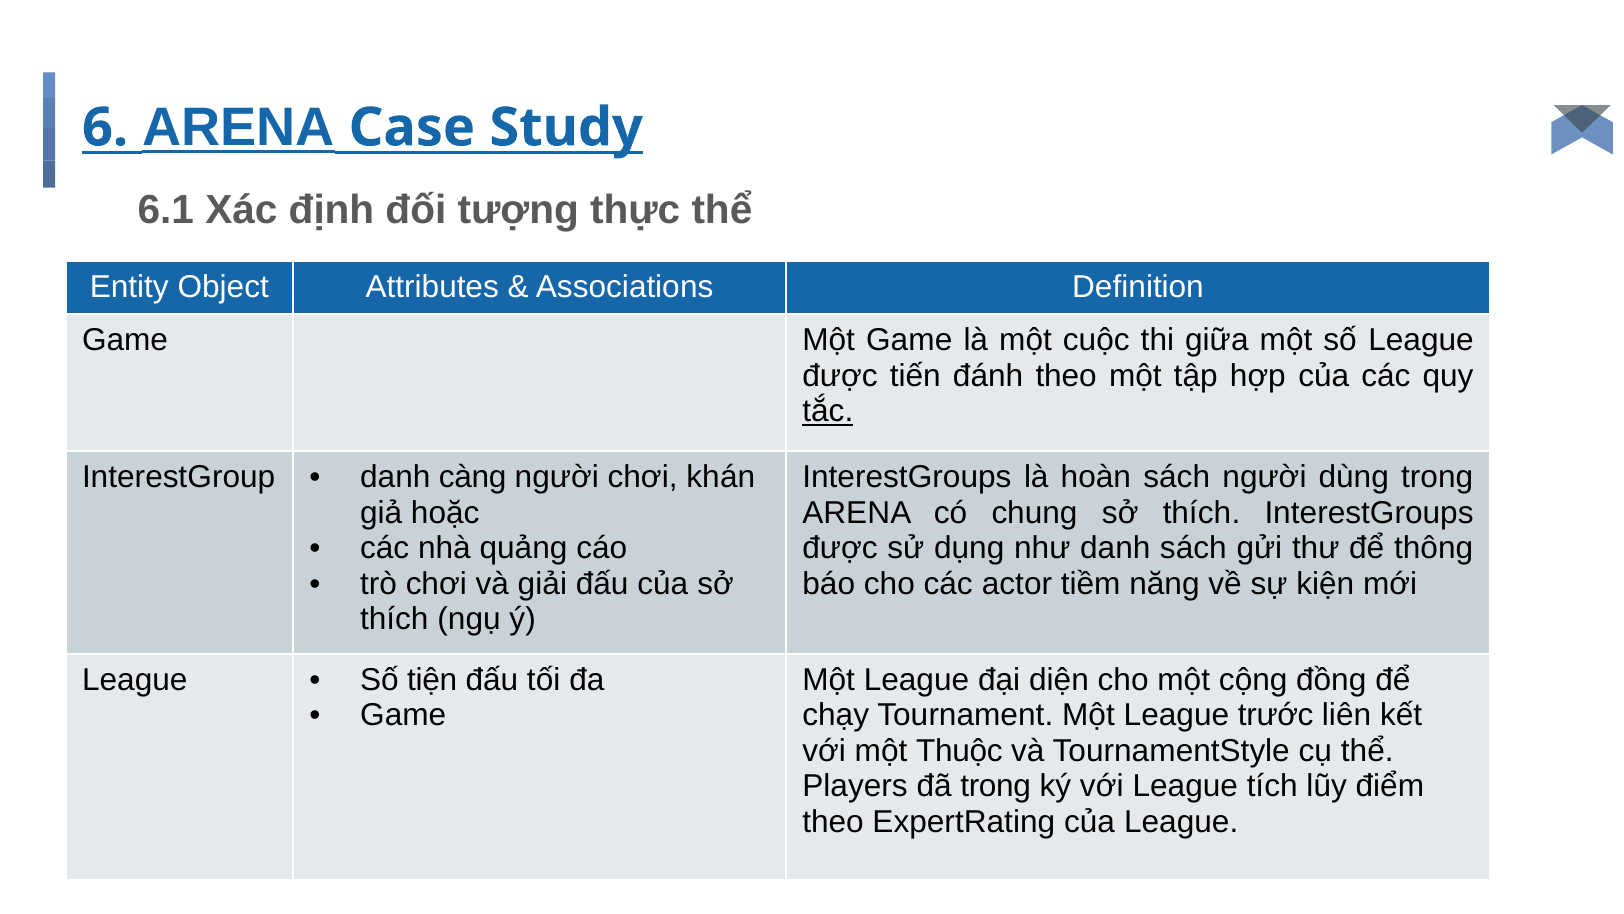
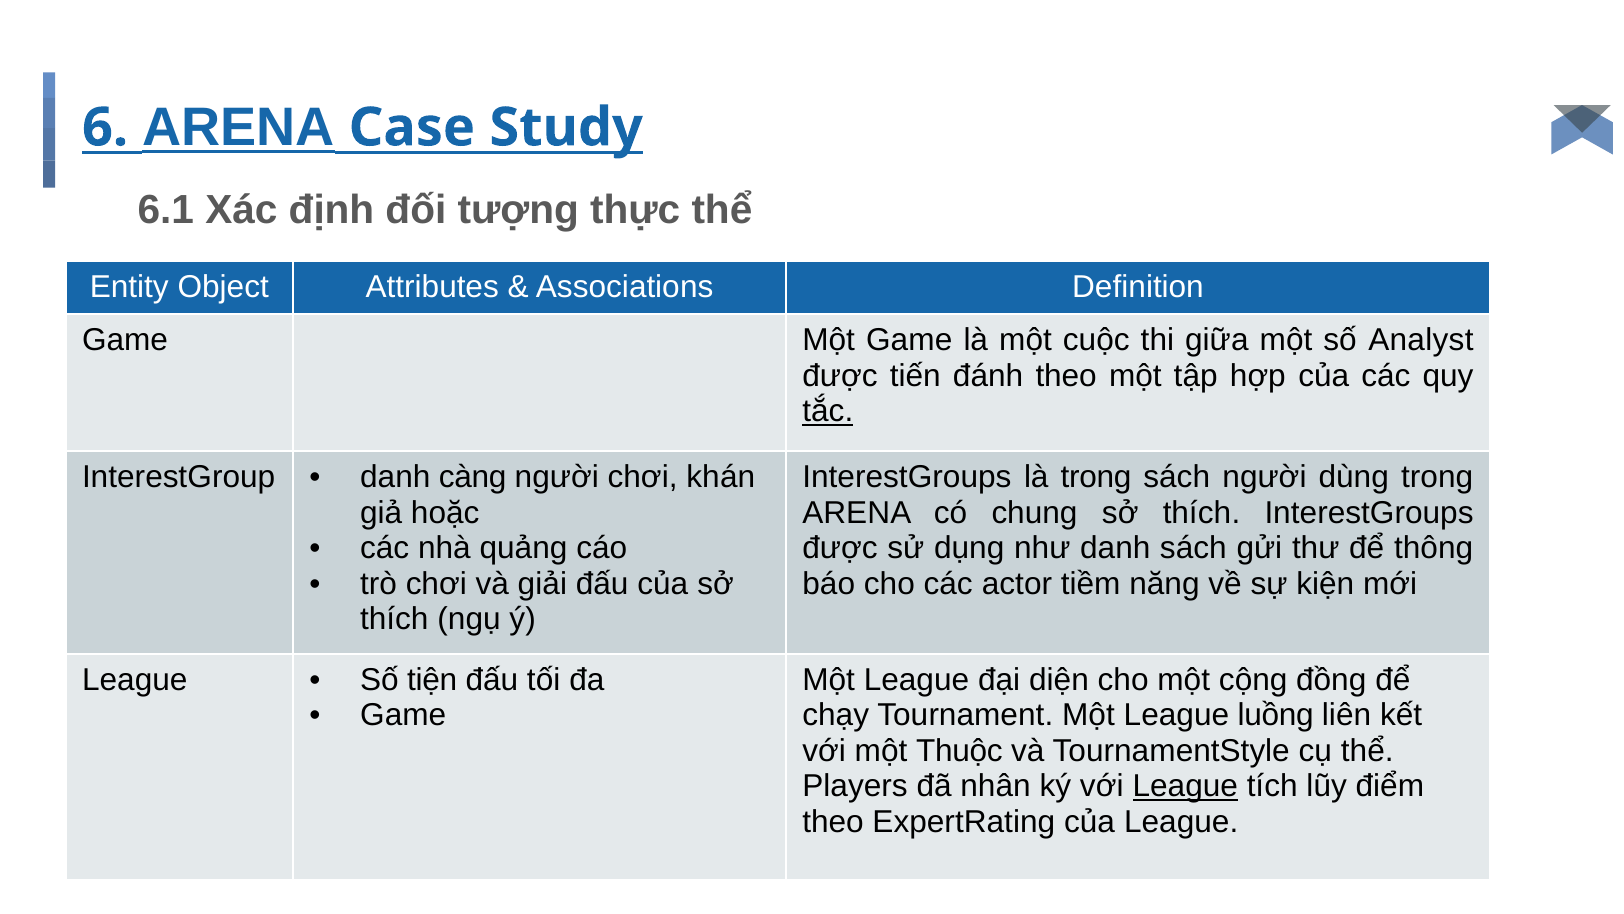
số League: League -> Analyst (1421, 340)
là hoàn: hoàn -> trong (1096, 477)
trước: trước -> luồng (1276, 715)
đã trong: trong -> nhân (996, 786)
League underline: none -> present (1185, 786)
